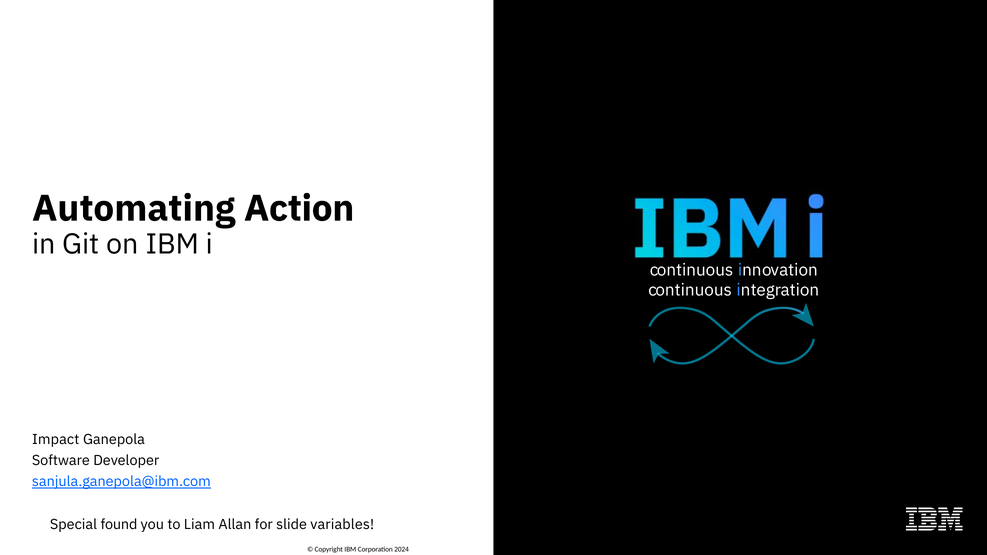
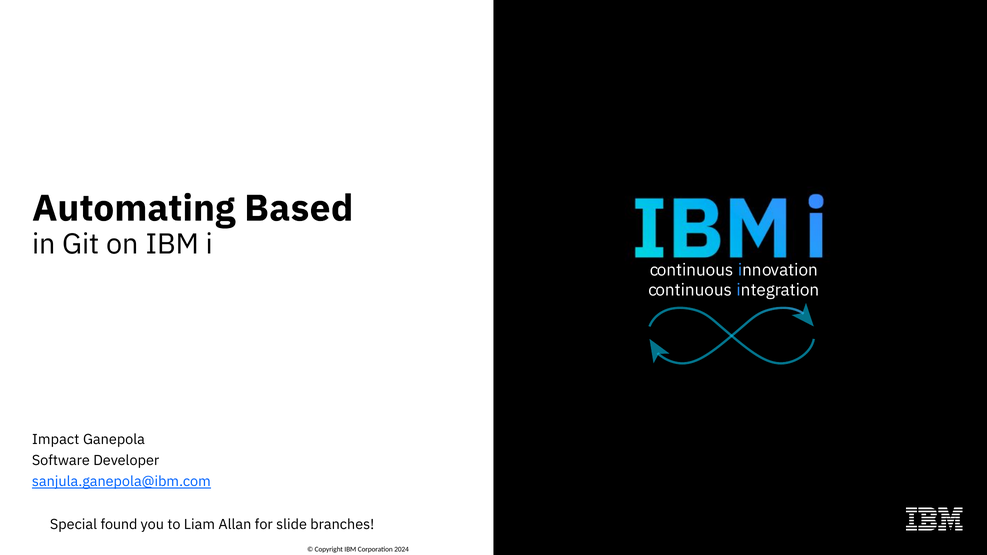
Action: Action -> Based (299, 208)
variables: variables -> branches (342, 524)
